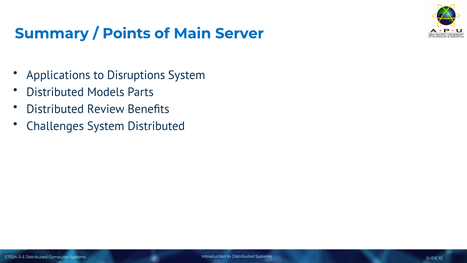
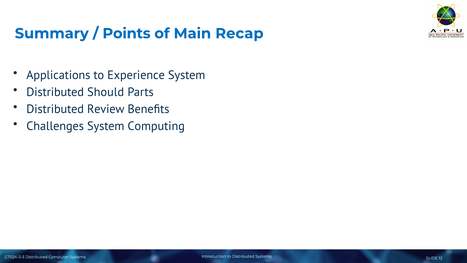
Server: Server -> Recap (239, 33)
Disruptions: Disruptions -> Experience (136, 75)
Models: Models -> Should (106, 92)
System Distributed: Distributed -> Computing (156, 126)
